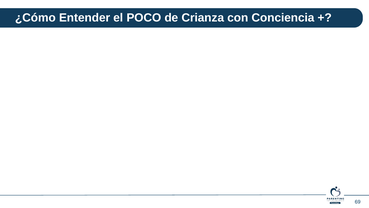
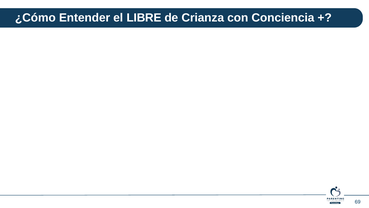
POCO: POCO -> LIBRE (144, 18)
